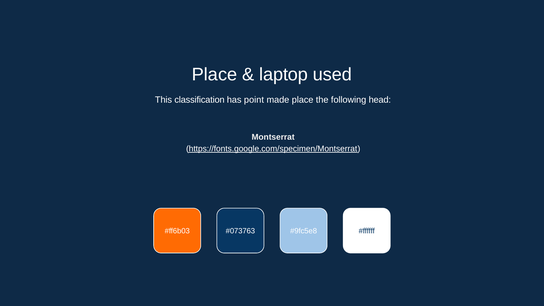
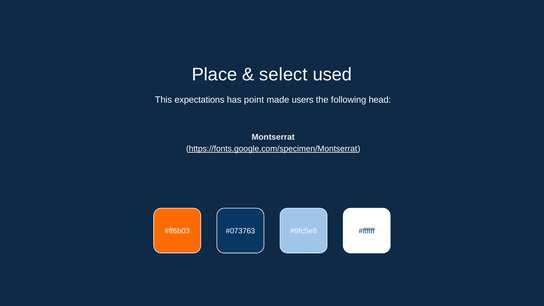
laptop: laptop -> select (283, 74)
classification: classification -> expectations (200, 100)
made place: place -> users (303, 100)
